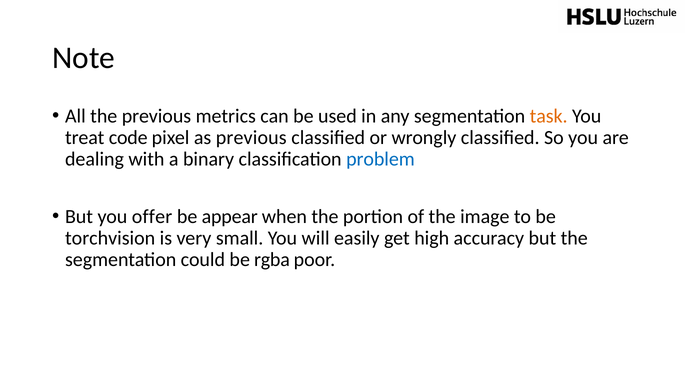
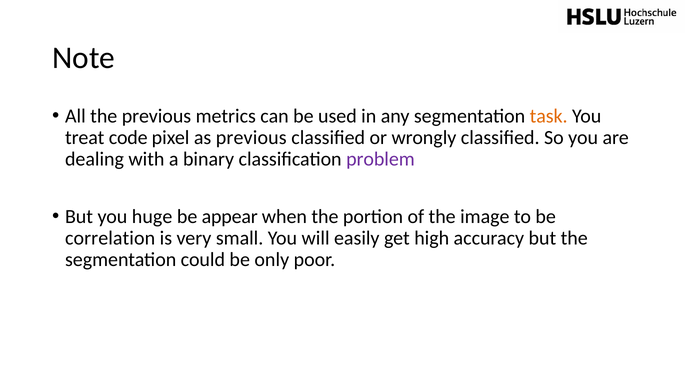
problem colour: blue -> purple (380, 159)
offer: offer -> huge (152, 216)
torchvision: torchvision -> correlation (110, 238)
rgba: rgba -> only (272, 259)
